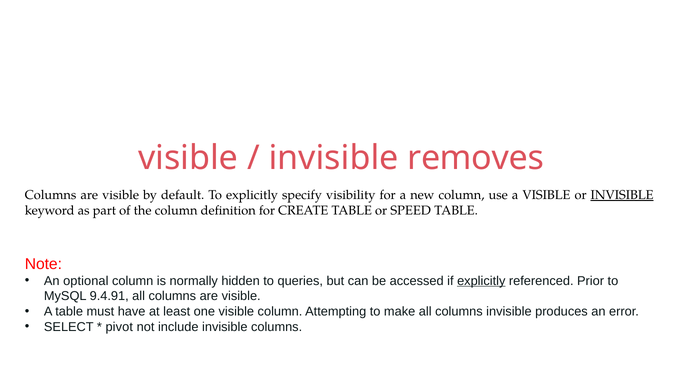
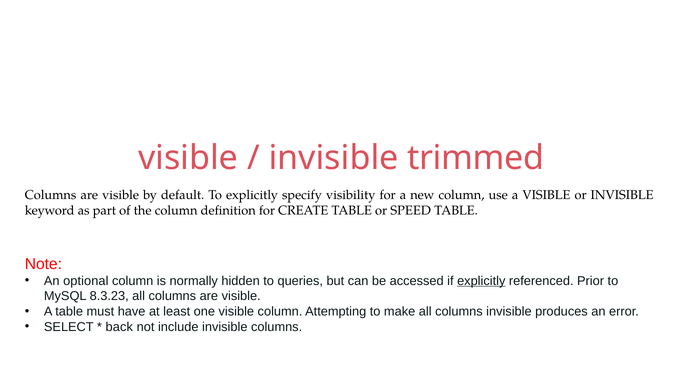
removes: removes -> trimmed (476, 158)
INVISIBLE underline: present -> none (622, 195)
9.4.91: 9.4.91 -> 8.3.23 (109, 296)
pivot: pivot -> back (119, 327)
